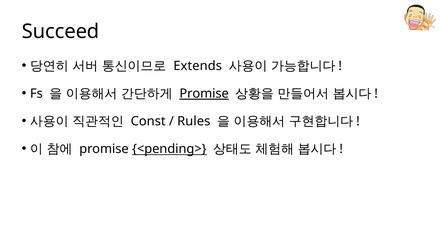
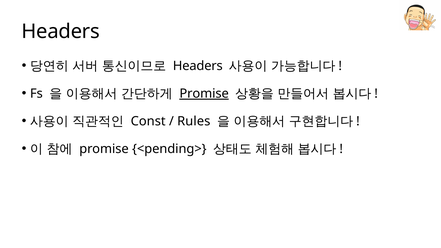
Succeed: Succeed -> Headers (61, 32)
Extends: Extends -> Headers (198, 66)
<pending> underline: present -> none (169, 149)
